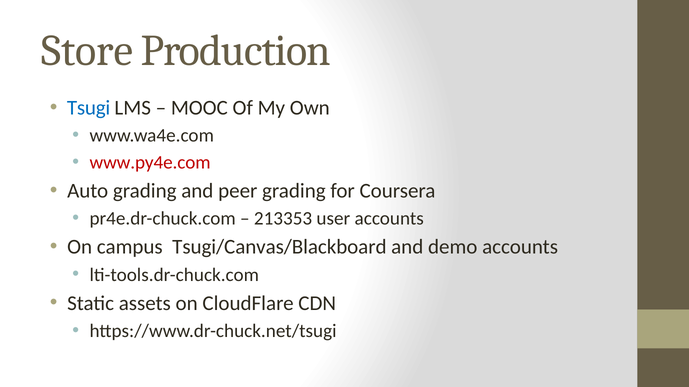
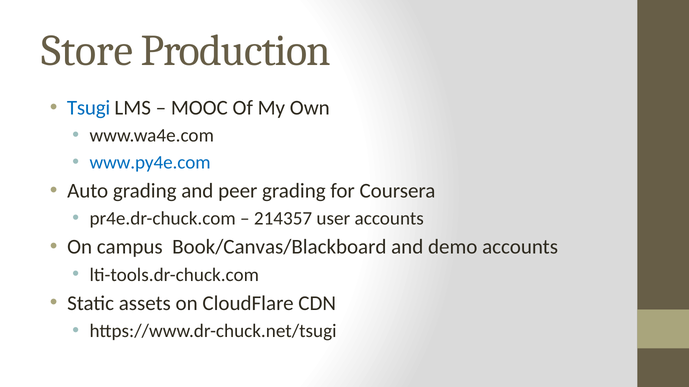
www.py4e.com colour: red -> blue (150, 163)
213353: 213353 -> 214357 (283, 219)
Tsugi/Canvas/Blackboard: Tsugi/Canvas/Blackboard -> Book/Canvas/Blackboard (279, 247)
